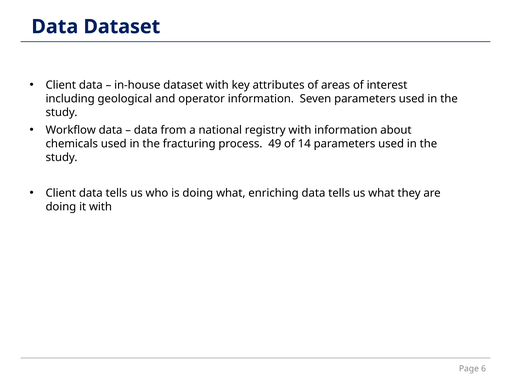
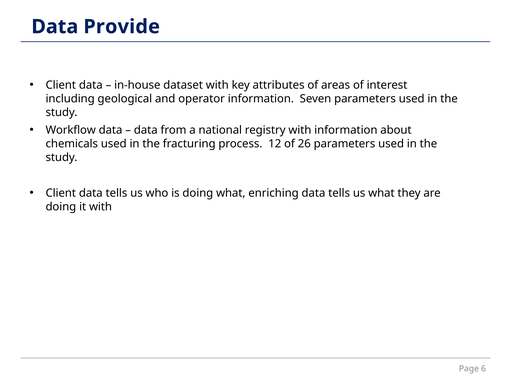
Data Dataset: Dataset -> Provide (122, 27)
49: 49 -> 12 (275, 144)
14: 14 -> 26 (304, 144)
